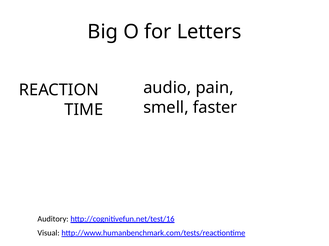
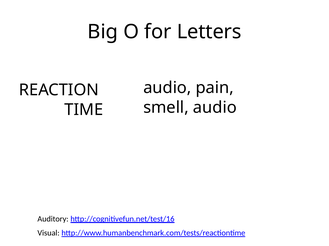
smell faster: faster -> audio (215, 108)
